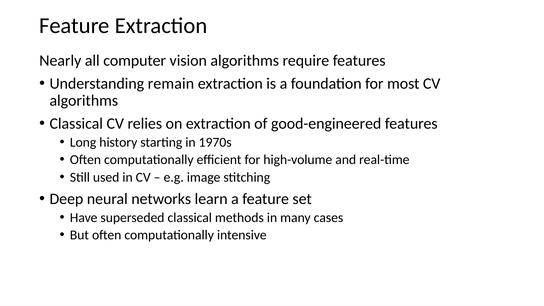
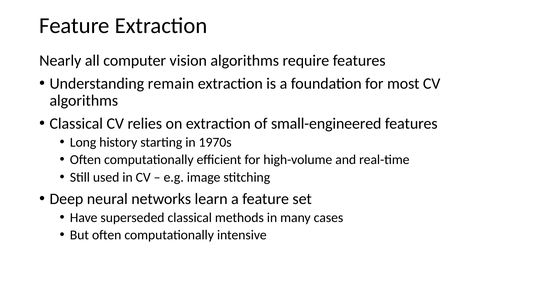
good-engineered: good-engineered -> small-engineered (326, 123)
